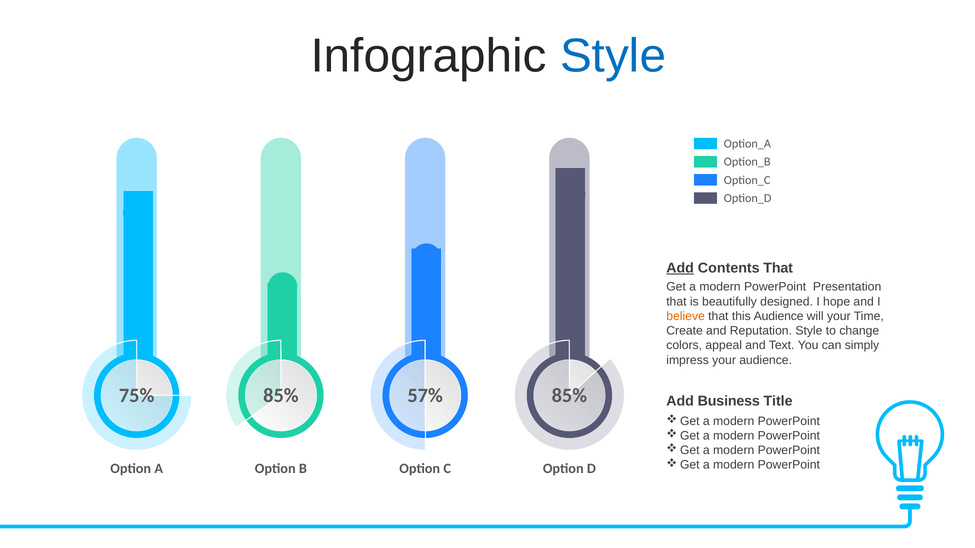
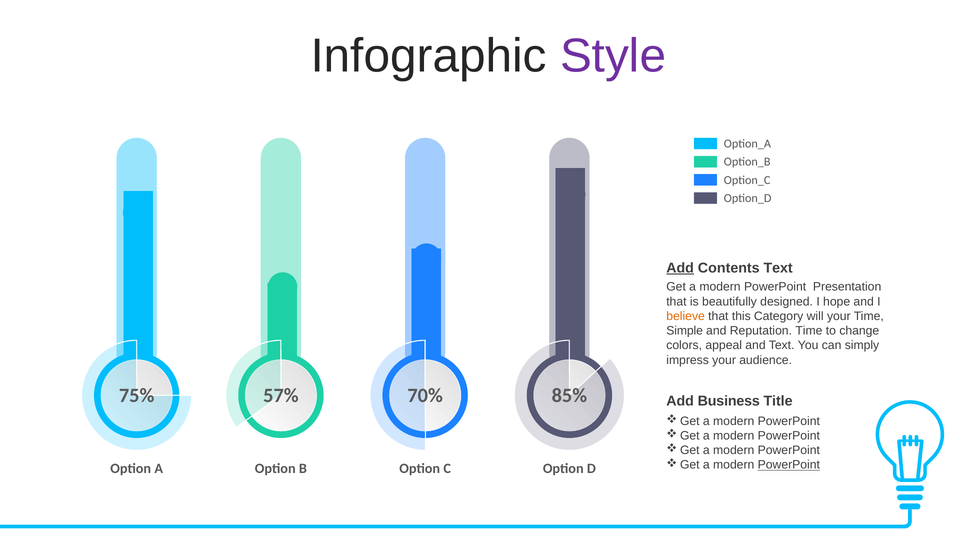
Style colour: blue -> purple (613, 56)
Contents That: That -> Text (778, 268)
this Audience: Audience -> Category (779, 316)
Create: Create -> Simple (685, 331)
Reputation Style: Style -> Time (809, 331)
85%: 85% -> 57% (281, 396)
57%: 57% -> 70% (425, 396)
PowerPoint underline: none -> present (789, 465)
